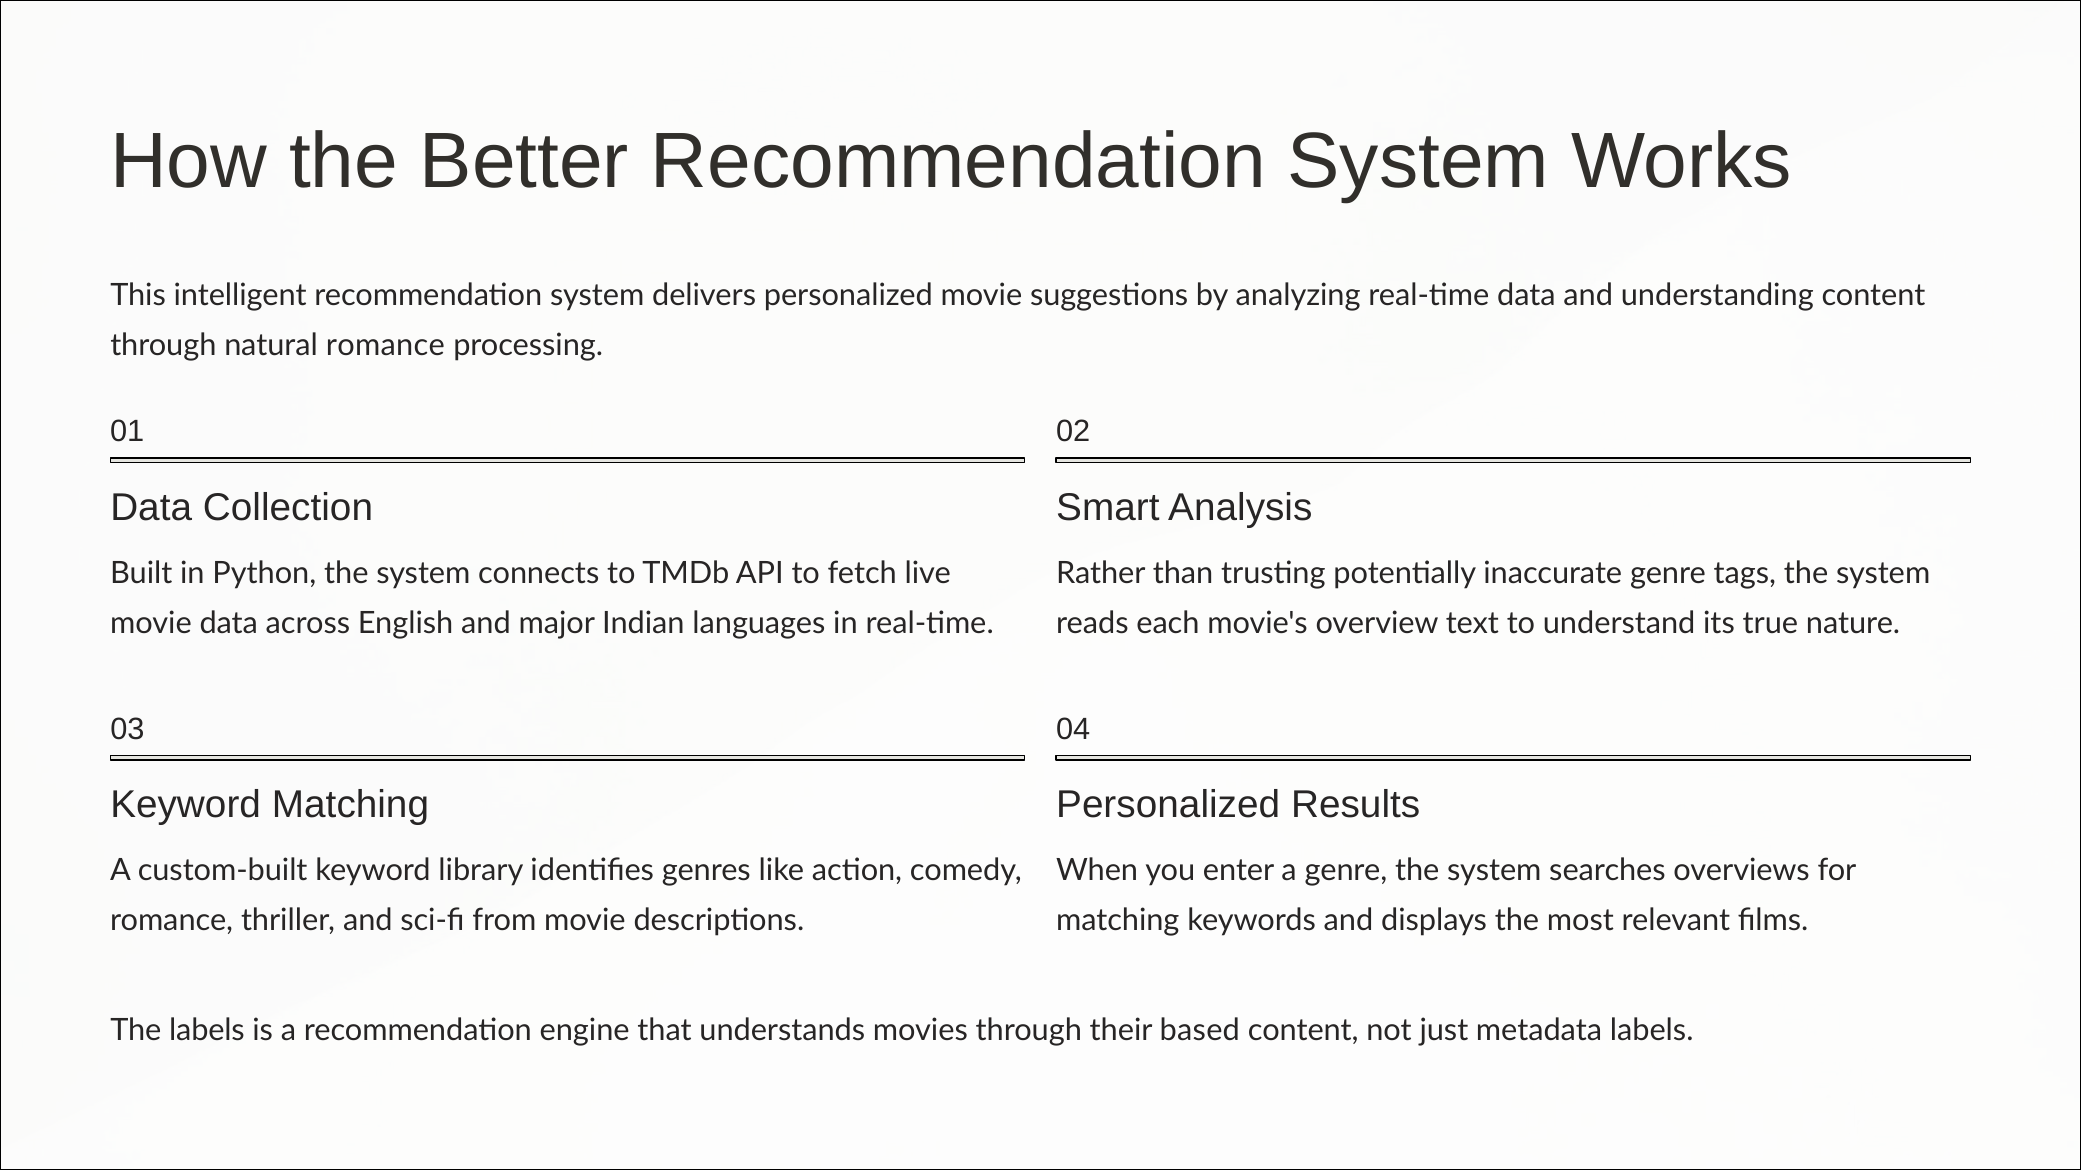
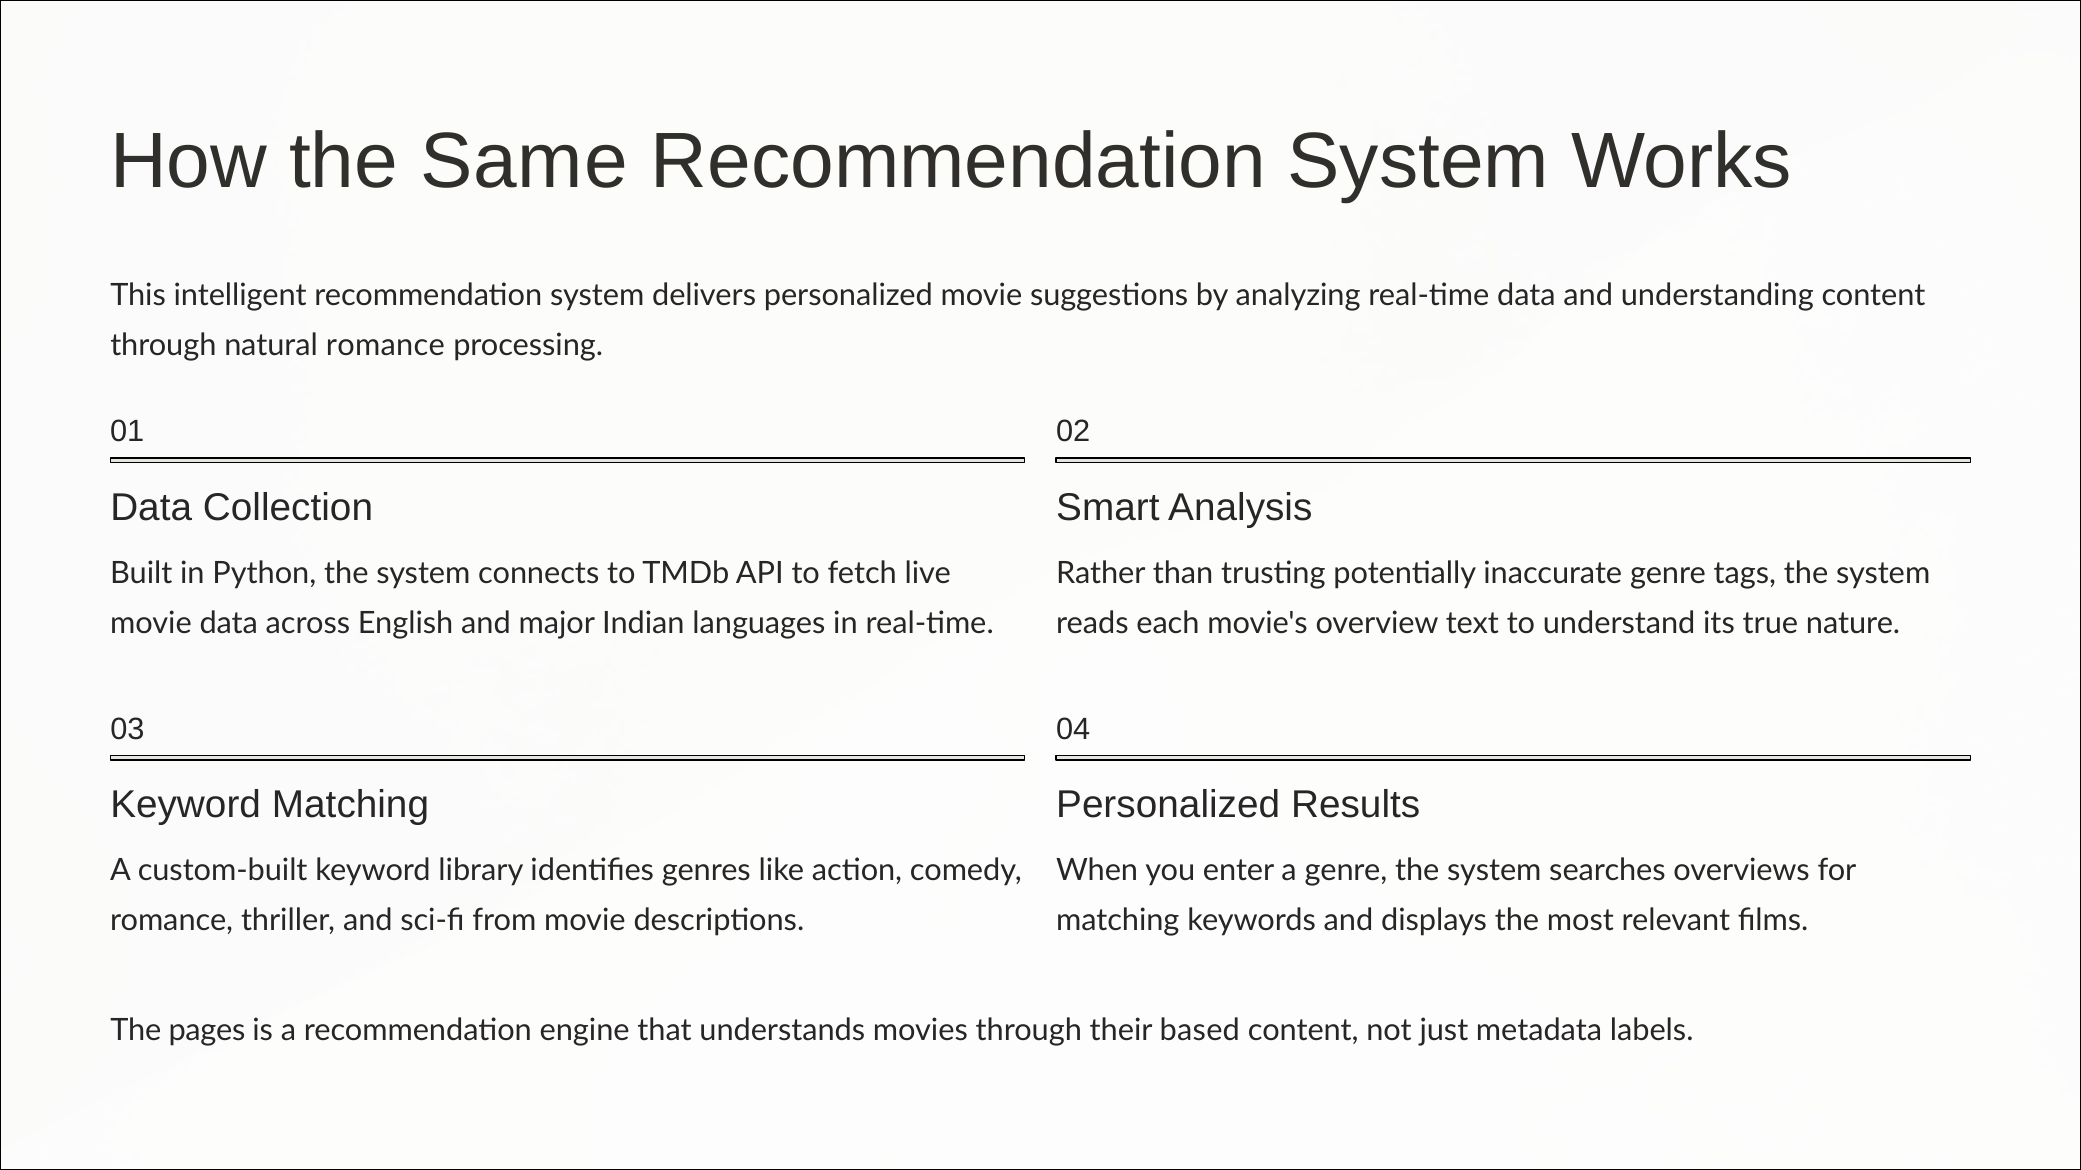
Better: Better -> Same (524, 162)
The labels: labels -> pages (207, 1031)
